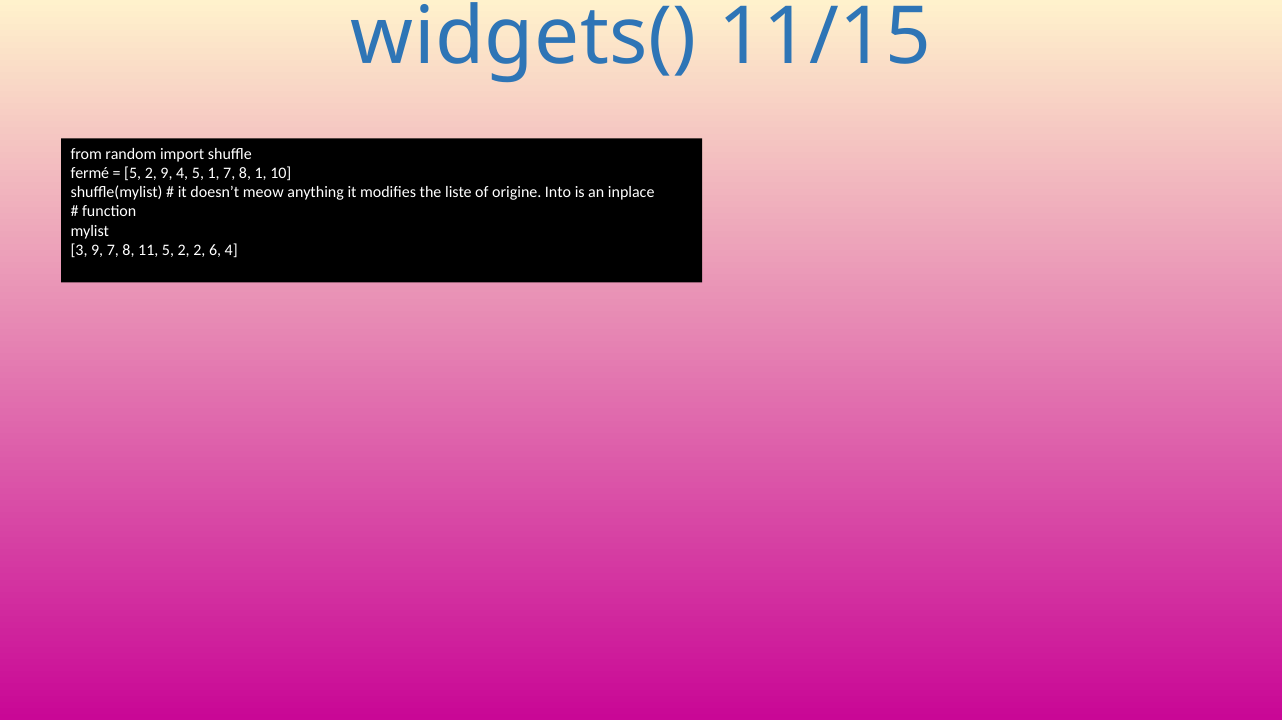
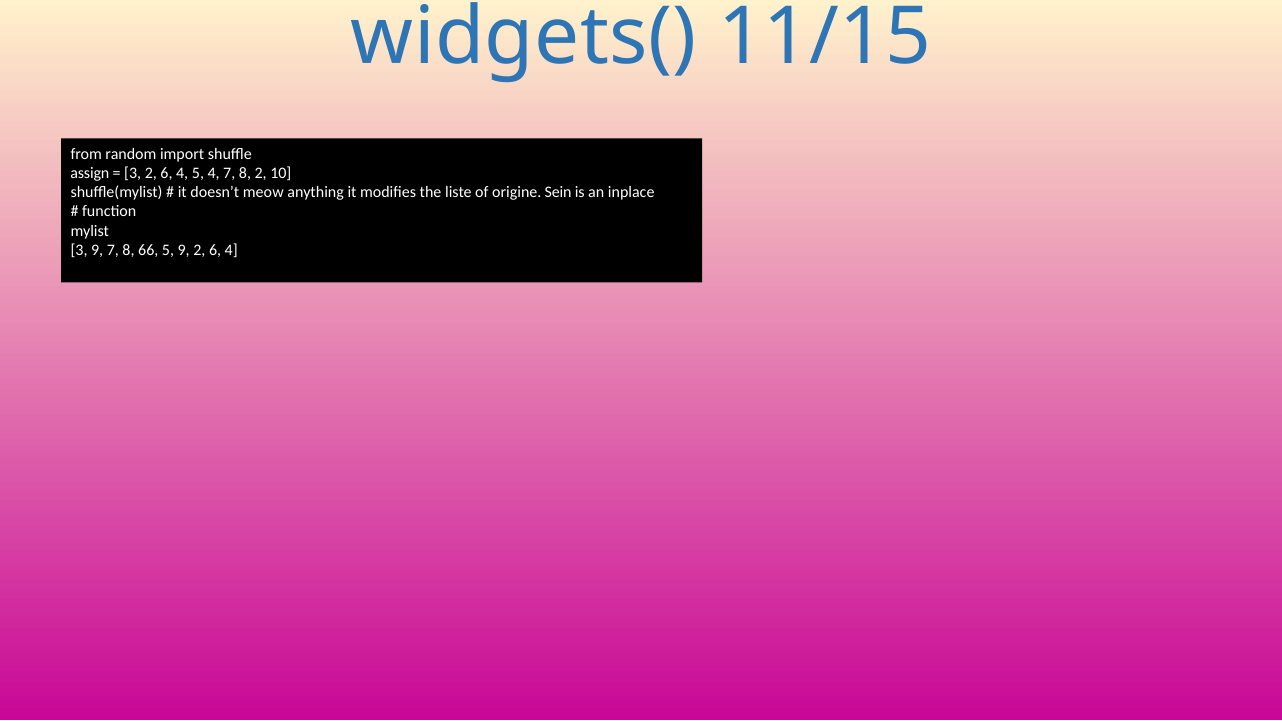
fermé: fermé -> assign (90, 173)
5: 5 -> 3 (133, 173)
9: 9 -> 6 (166, 173)
5 1: 1 -> 4 (214, 173)
8 1: 1 -> 2 (261, 173)
Into: Into -> Sein (558, 192)
11: 11 -> 66 (148, 250)
2: 2 -> 9 (184, 250)
